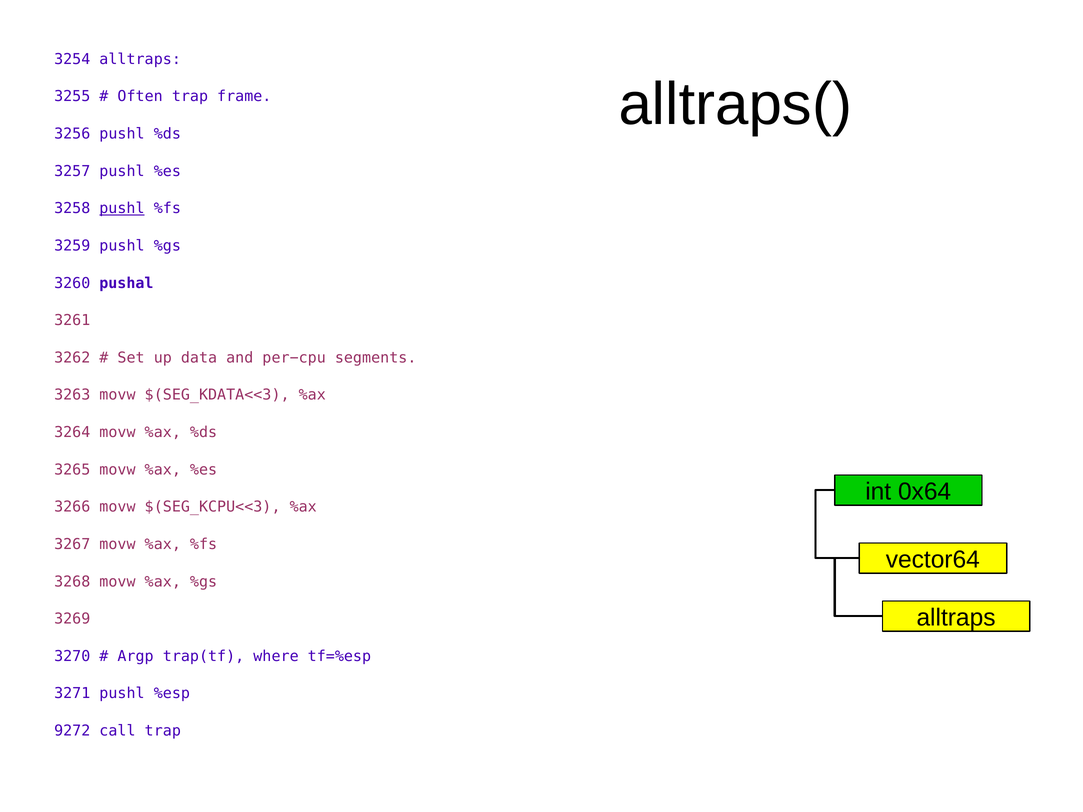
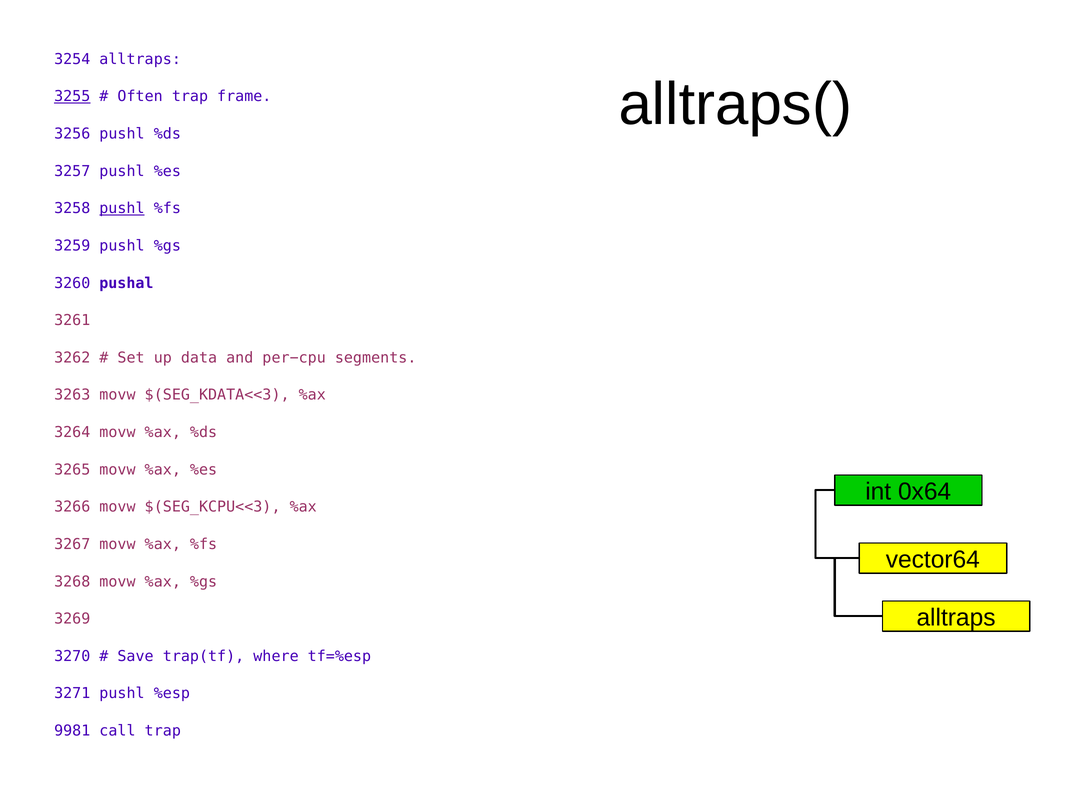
3255 underline: none -> present (72, 96)
Argp: Argp -> Save (136, 656)
9272: 9272 -> 9981 (72, 731)
